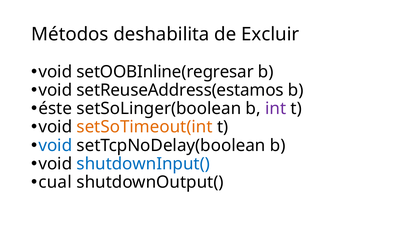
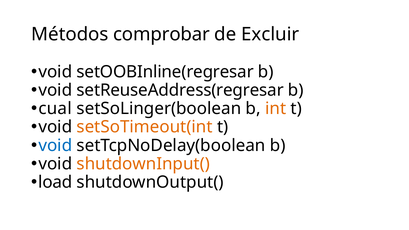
deshabilita: deshabilita -> comprobar (162, 34)
setReuseAddress(estamos: setReuseAddress(estamos -> setReuseAddress(regresar (180, 90)
éste: éste -> cual (55, 109)
int colour: purple -> orange (276, 109)
shutdownInput( colour: blue -> orange (143, 164)
cual: cual -> load (55, 182)
